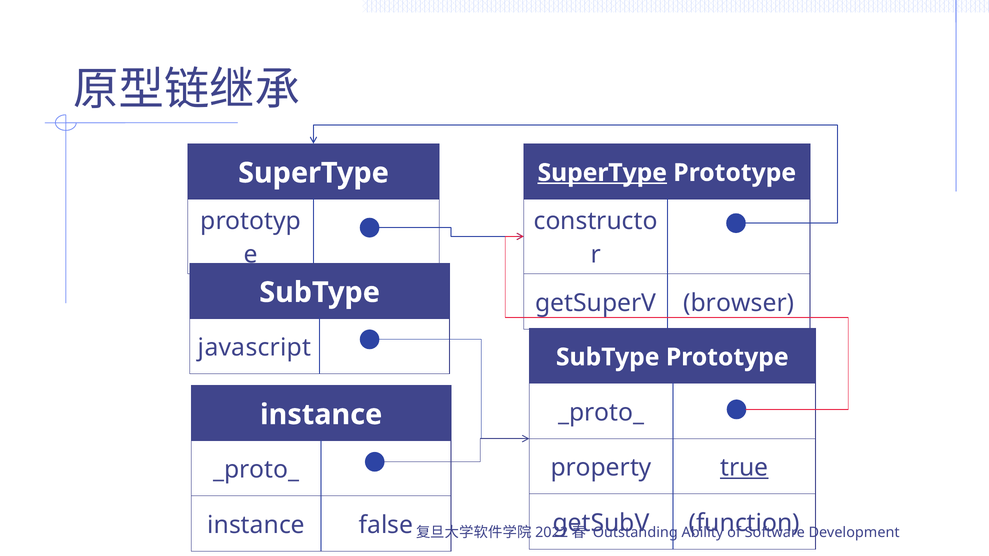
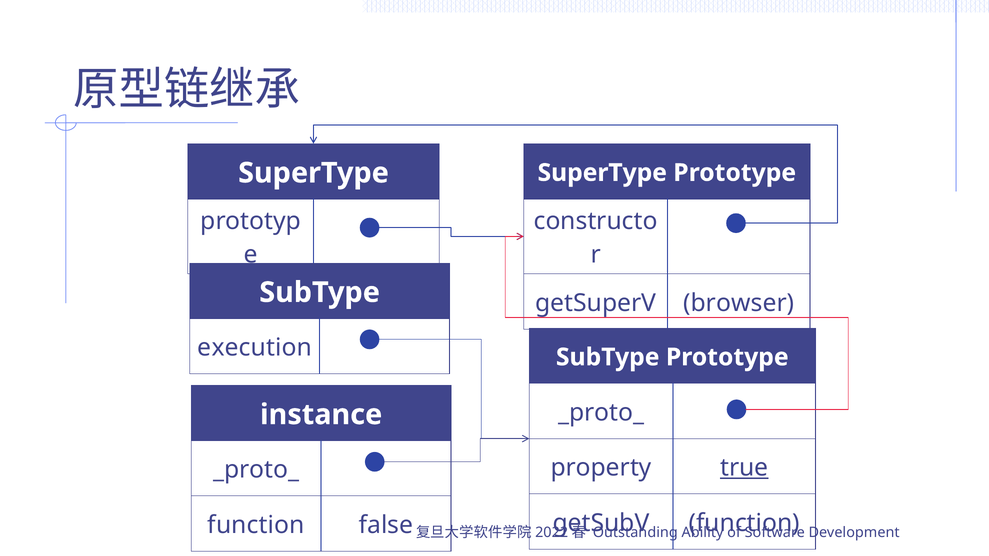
SuperType underline: present -> none (602, 173)
javascript: javascript -> execution (255, 348)
instance: instance -> function (256, 525)
